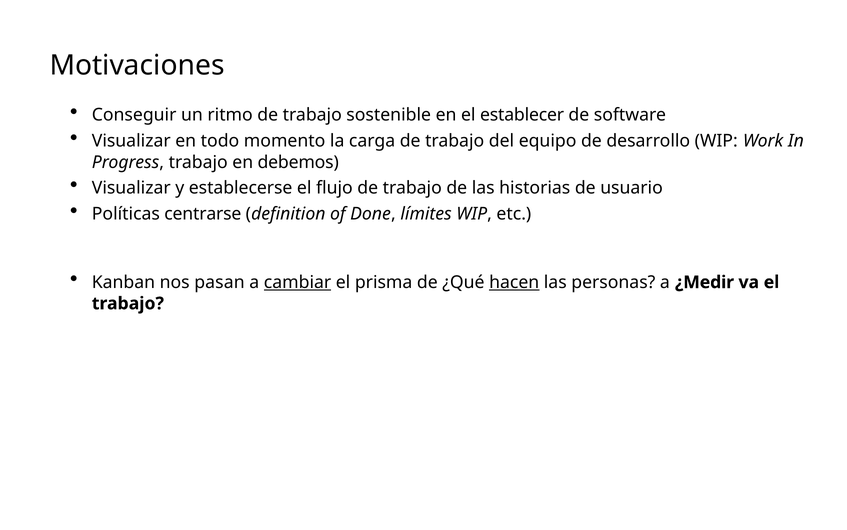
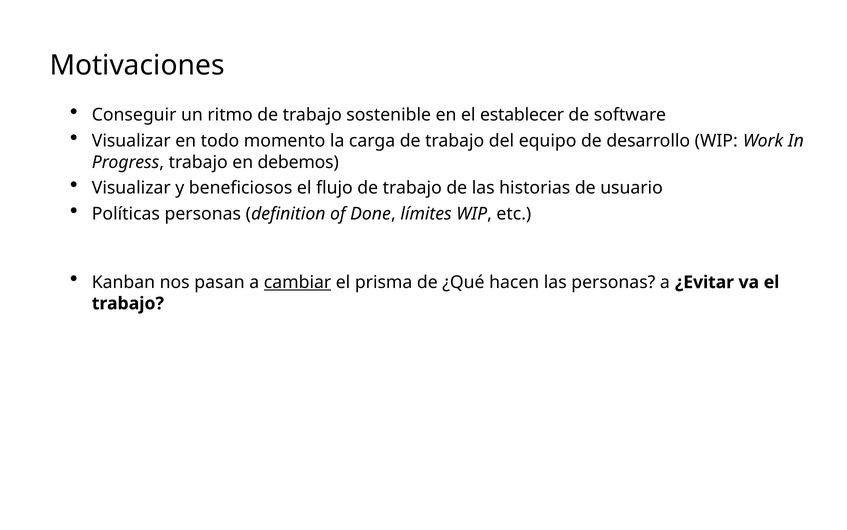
establecerse: establecerse -> beneficiosos (241, 188)
Políticas centrarse: centrarse -> personas (203, 214)
hacen underline: present -> none (514, 282)
¿Medir: ¿Medir -> ¿Evitar (704, 282)
